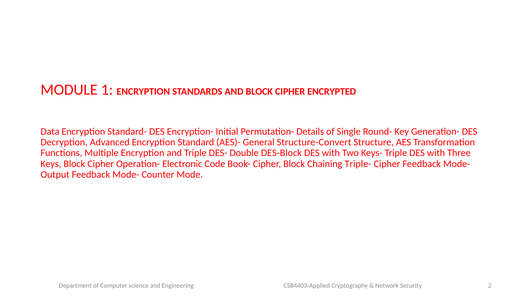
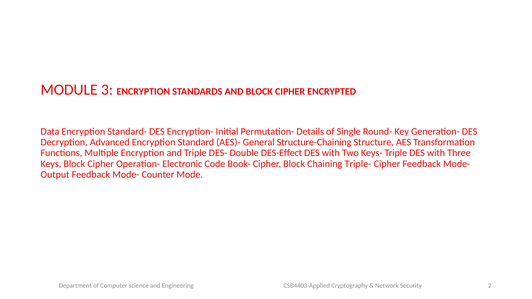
1: 1 -> 3 (107, 90)
Structure-Convert: Structure-Convert -> Structure-Chaining (314, 142)
DES-Block: DES-Block -> DES-Effect (281, 153)
